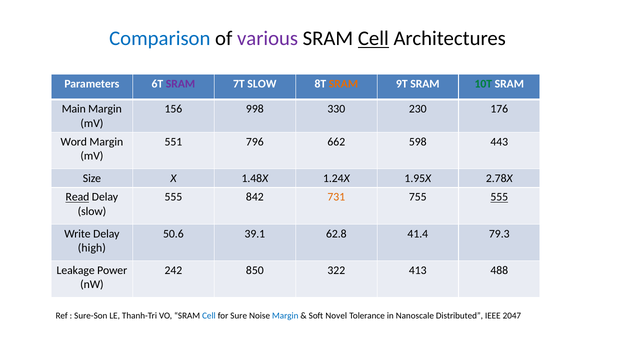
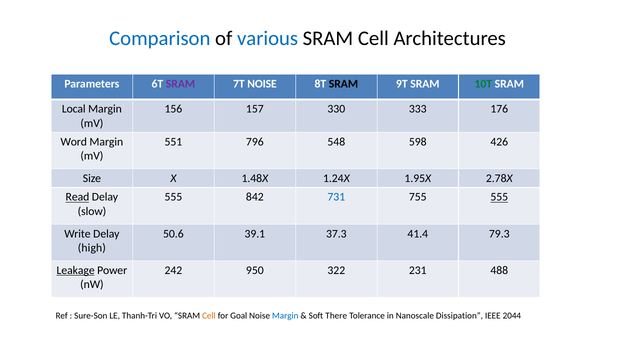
various colour: purple -> blue (268, 39)
Cell underline: present -> none (373, 39)
7T SLOW: SLOW -> NOISE (262, 84)
SRAM colour: orange -> black (343, 84)
Main: Main -> Local (74, 109)
998: 998 -> 157 (255, 109)
230: 230 -> 333 (418, 109)
662: 662 -> 548 (336, 142)
443: 443 -> 426 (499, 142)
731 colour: orange -> blue (336, 197)
62.8: 62.8 -> 37.3 (336, 234)
Leakage underline: none -> present (76, 270)
850: 850 -> 950 (255, 270)
413: 413 -> 231 (418, 270)
Cell colour: blue -> orange (209, 316)
Sure: Sure -> Goal (239, 316)
Novel: Novel -> There (336, 316)
Distributed: Distributed -> Dissipation (459, 316)
2047: 2047 -> 2044 (512, 316)
